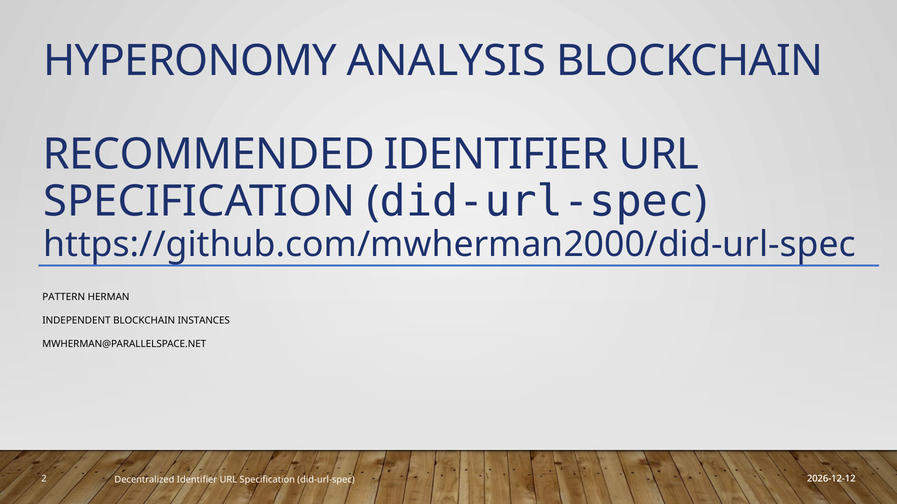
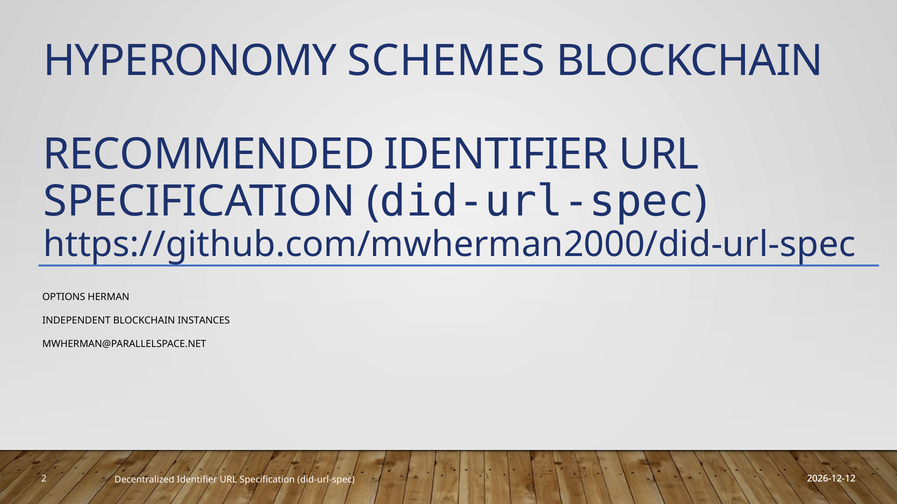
ANALYSIS: ANALYSIS -> SCHEMES (446, 61)
PATTERN: PATTERN -> OPTIONS (64, 297)
